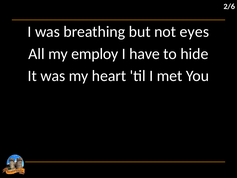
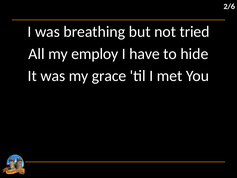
eyes: eyes -> tried (195, 32)
heart: heart -> grace (109, 76)
